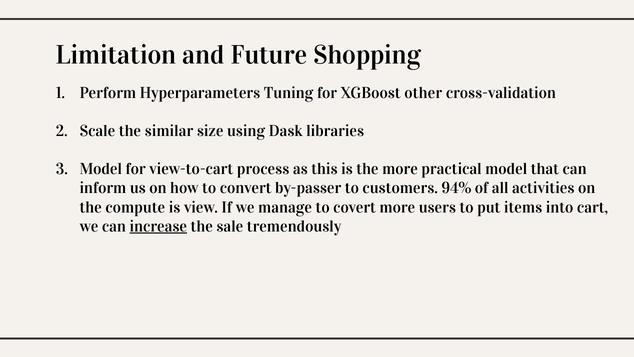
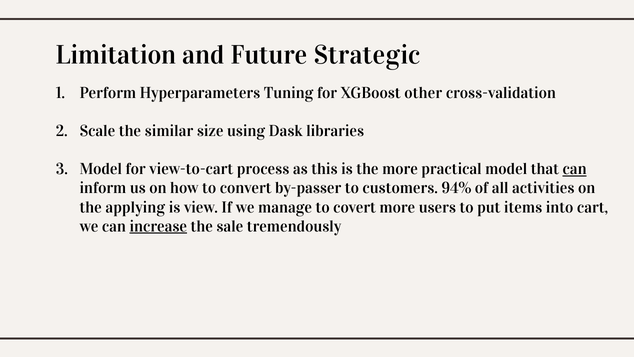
Shopping: Shopping -> Strategic (367, 55)
can underline: none -> present (575, 169)
compute: compute -> applying (135, 207)
